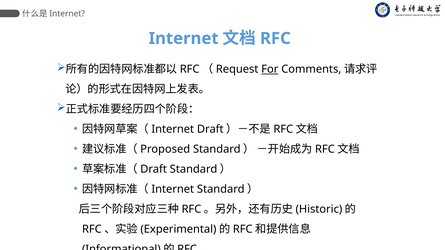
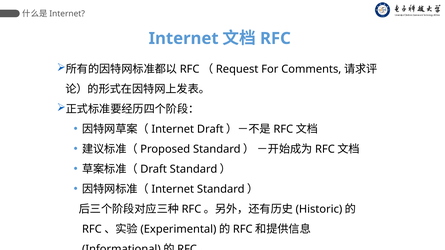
For underline: present -> none (270, 69)
